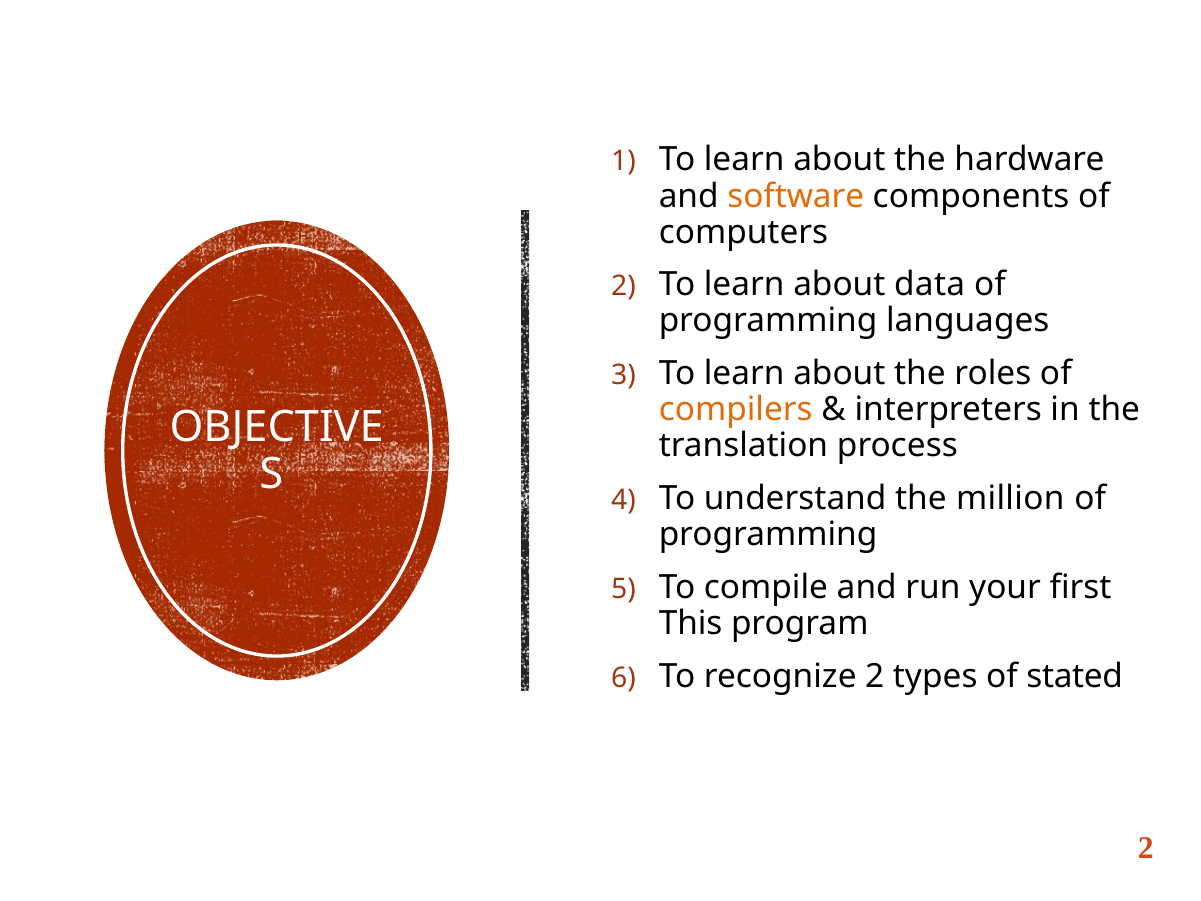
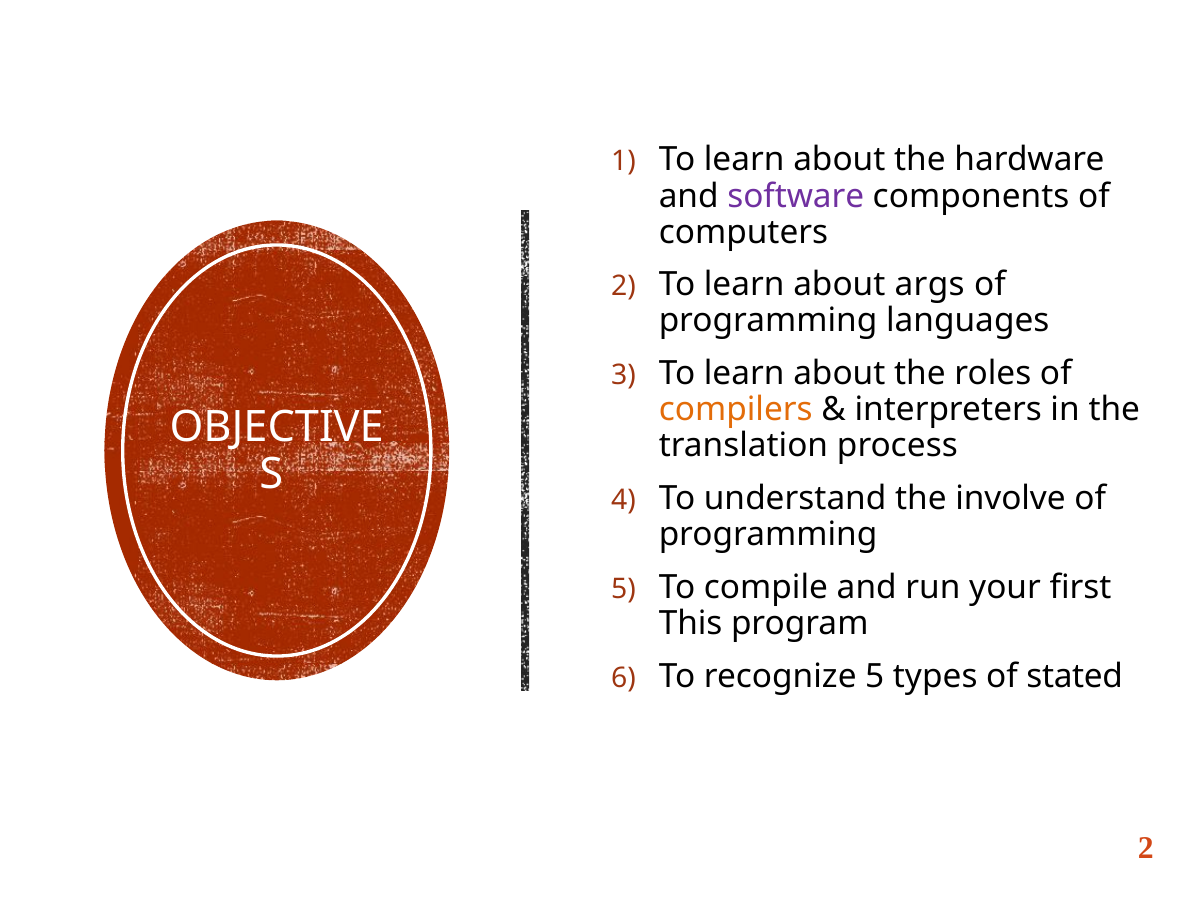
software colour: orange -> purple (796, 196)
data: data -> args (930, 285)
million: million -> involve (1011, 498)
recognize 2: 2 -> 5 (875, 676)
